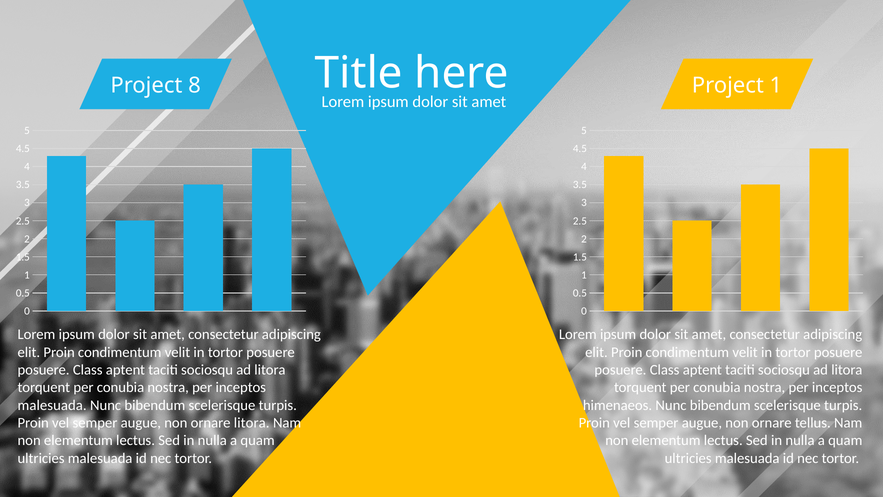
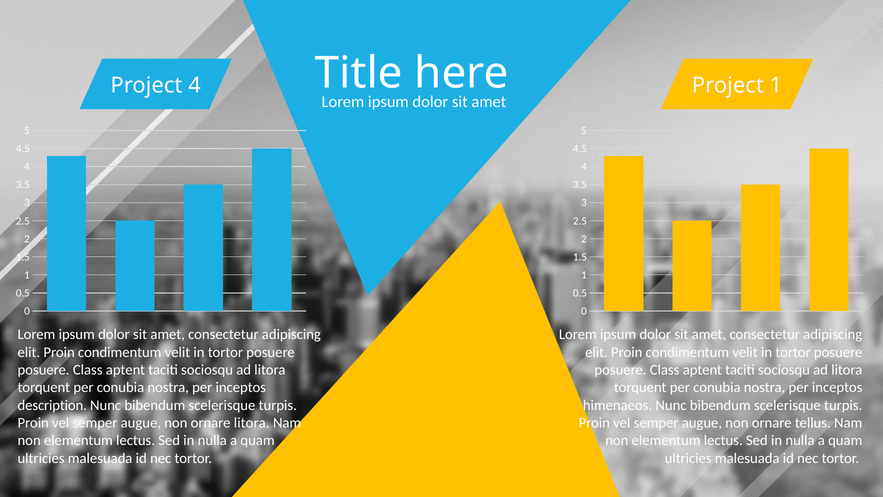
Project 8: 8 -> 4 (194, 85)
malesuada: malesuada -> description (52, 405)
